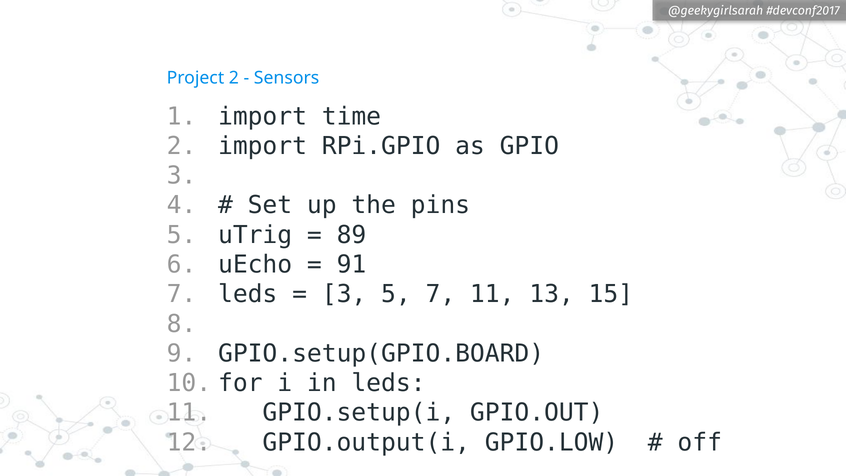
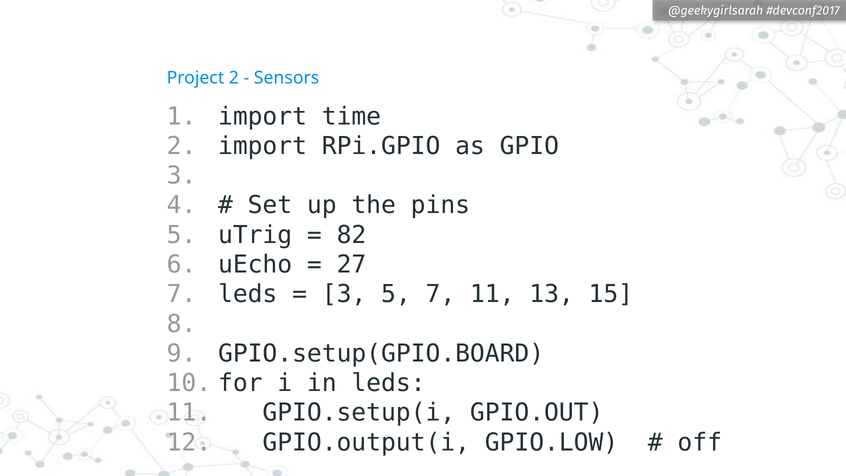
89: 89 -> 82 (351, 235)
91: 91 -> 27 (351, 265)
